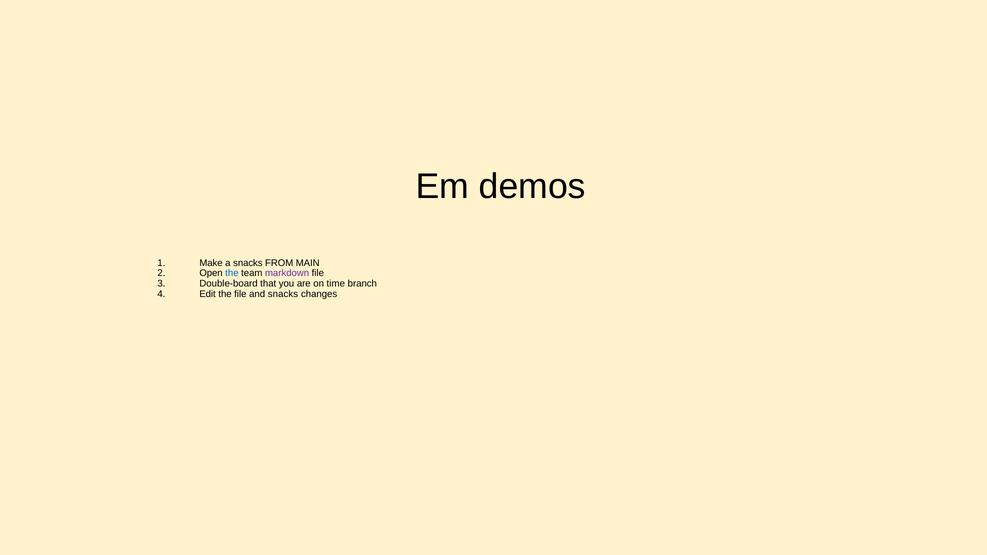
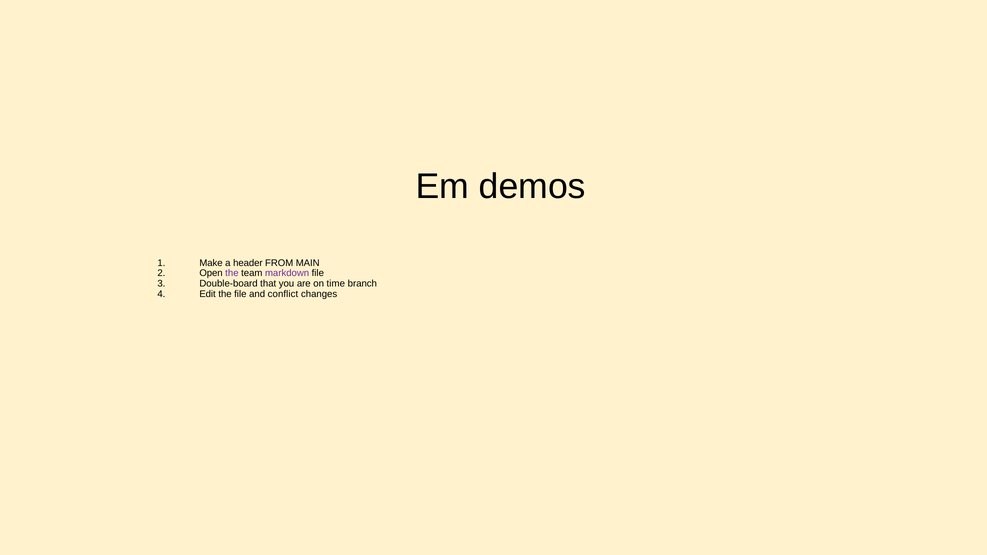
a snacks: snacks -> header (248, 263)
the colour: blue -> purple (232, 273)
and snacks: snacks -> conflict (283, 294)
